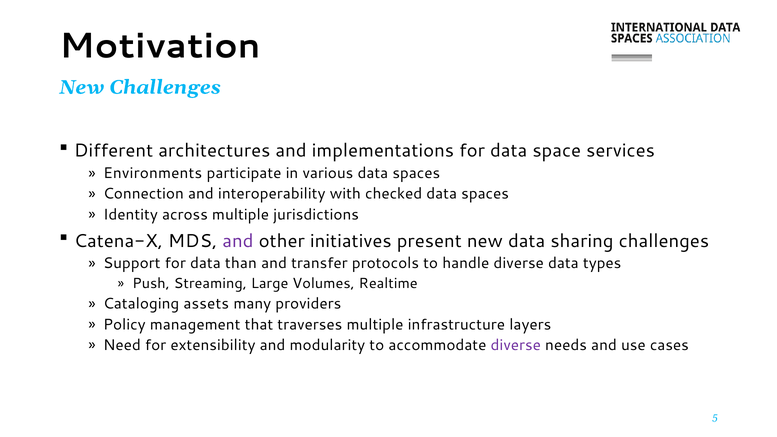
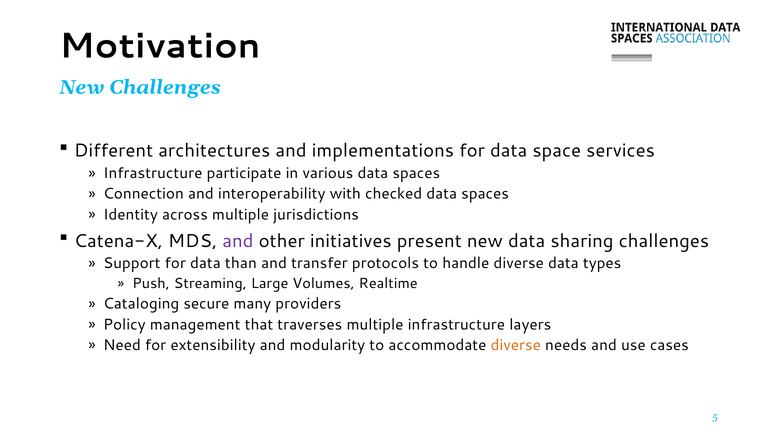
Environments: Environments -> Infrastructure (153, 173)
assets: assets -> secure (206, 304)
diverse colour: purple -> orange (516, 345)
